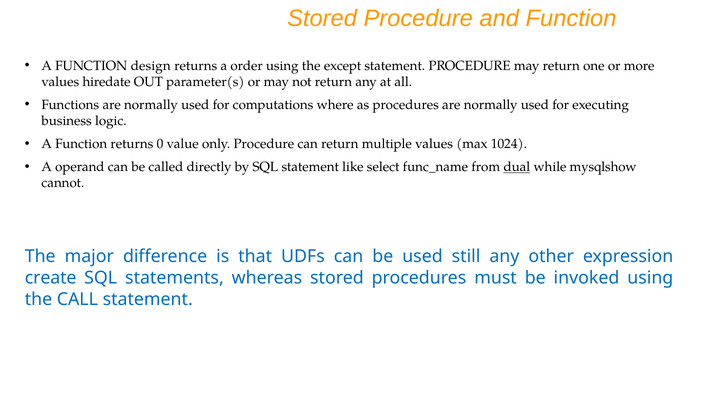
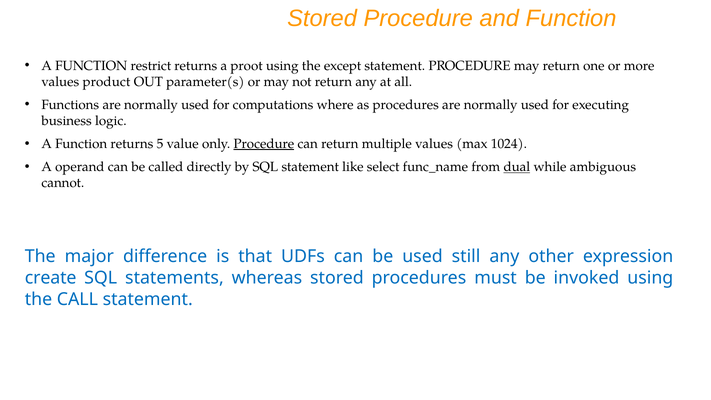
design: design -> restrict (151, 66)
order: order -> proot (247, 66)
hiredate: hiredate -> product (106, 82)
0: 0 -> 5 (160, 144)
Procedure underline: none -> present (264, 144)
mysqlshow: mysqlshow -> ambiguous (603, 167)
